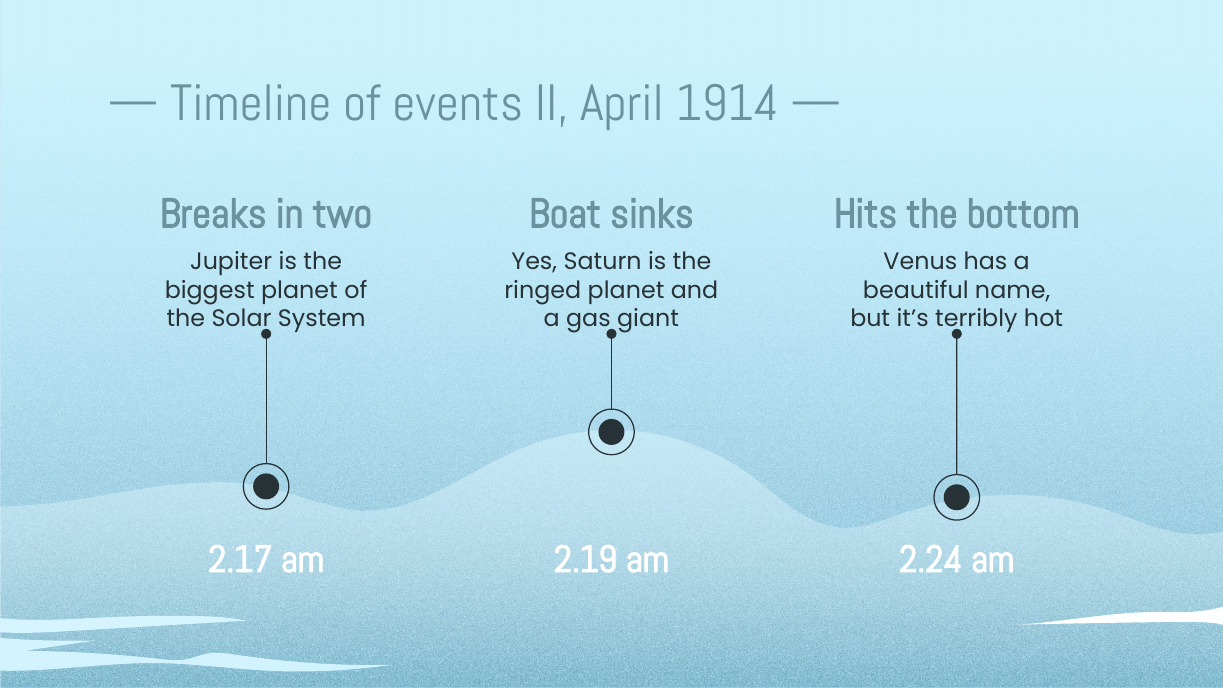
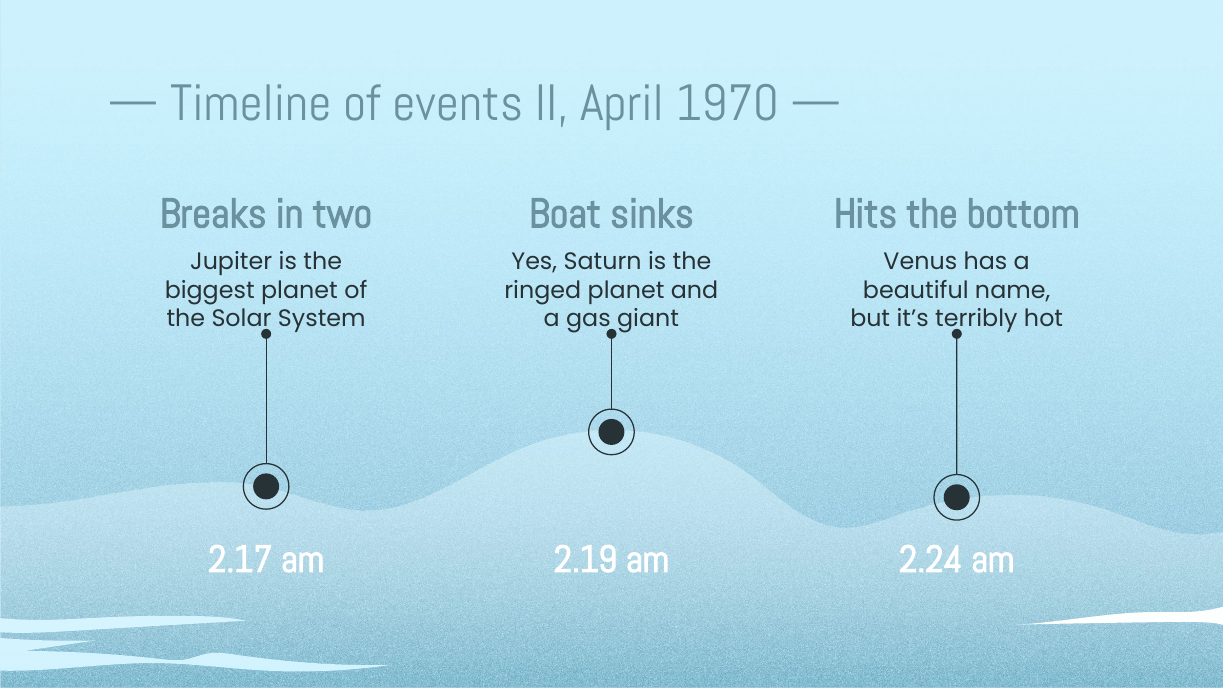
1914: 1914 -> 1970 (727, 104)
